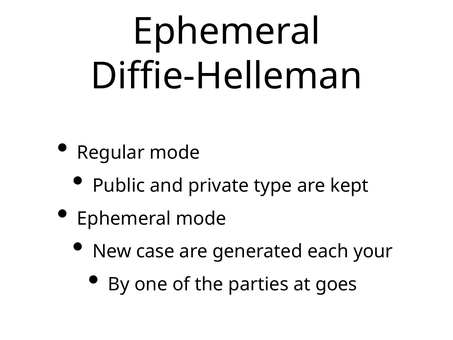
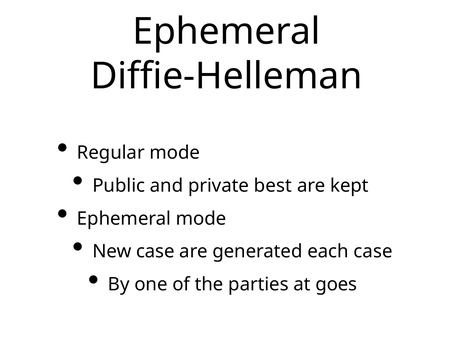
type: type -> best (273, 186)
each your: your -> case (373, 251)
